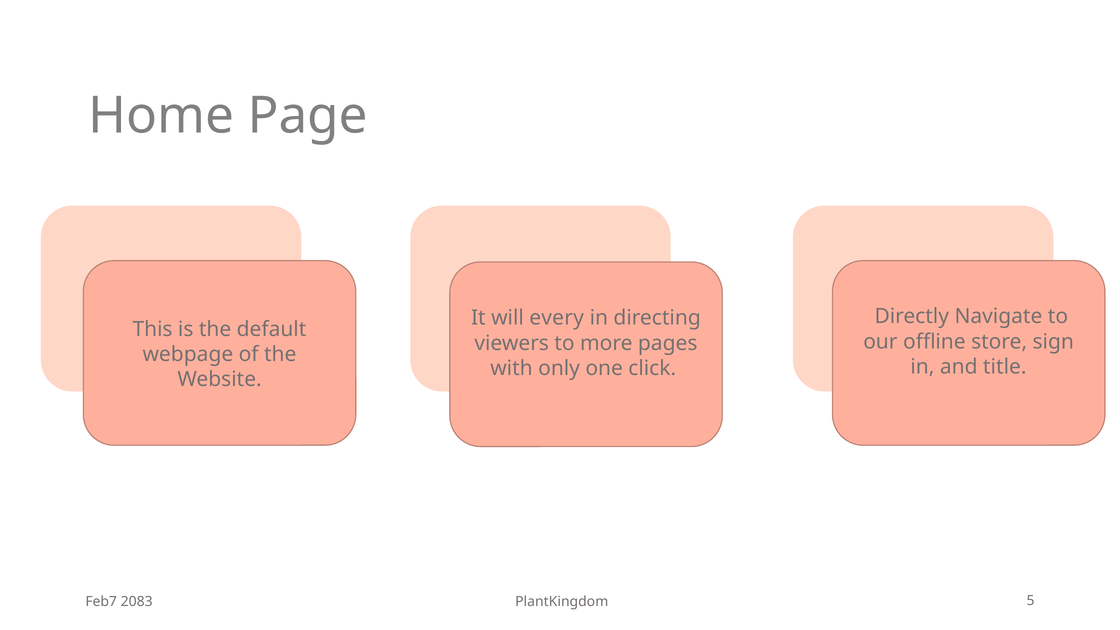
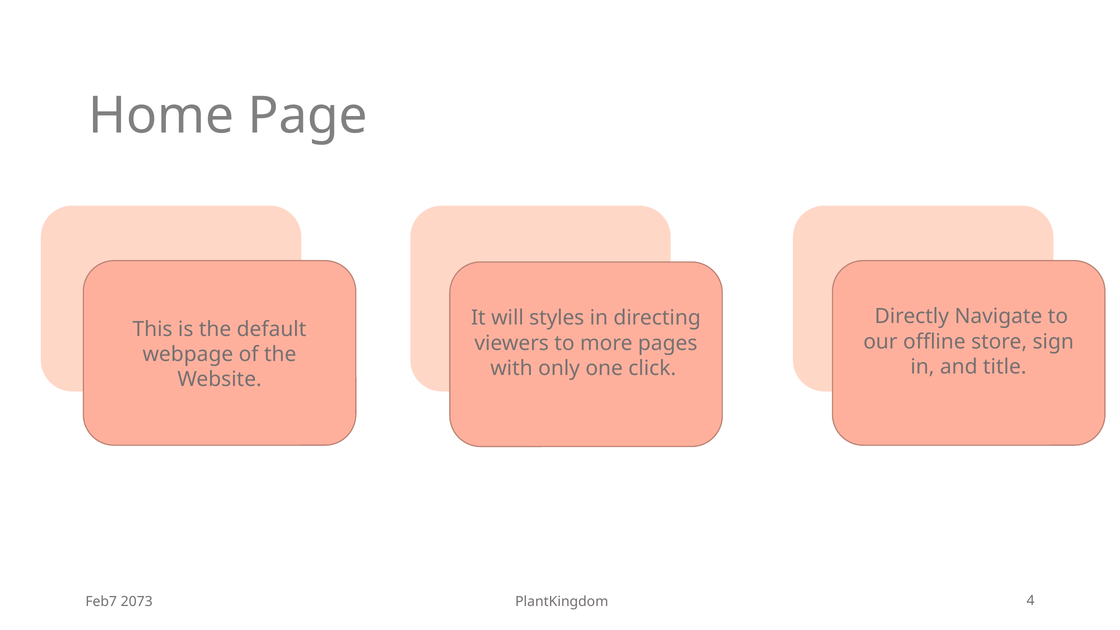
every: every -> styles (557, 318)
2083: 2083 -> 2073 (137, 602)
5: 5 -> 4 (1031, 601)
